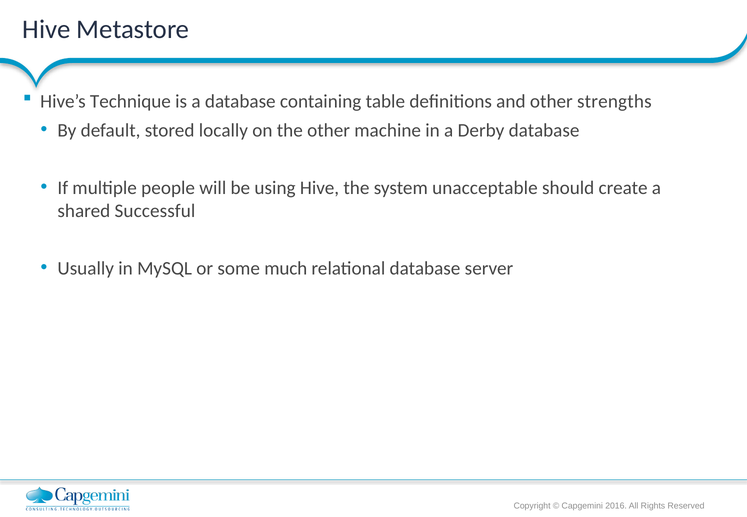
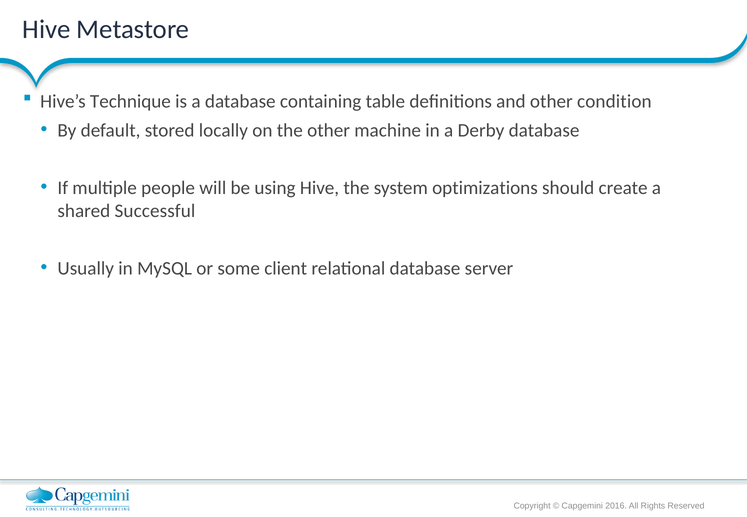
strengths: strengths -> condition (614, 102)
unacceptable: unacceptable -> optimizations (485, 188)
much: much -> client (286, 268)
